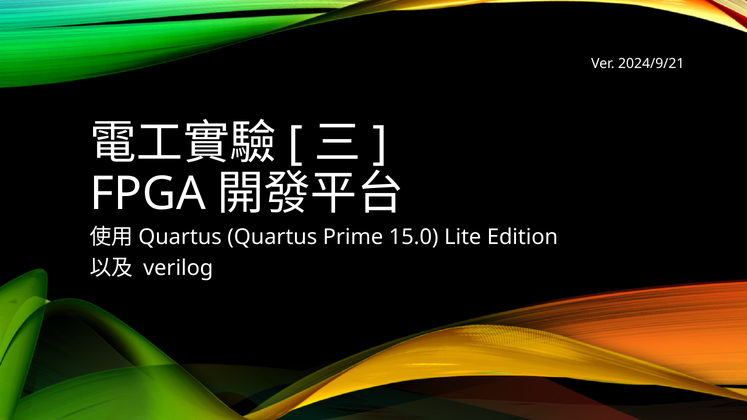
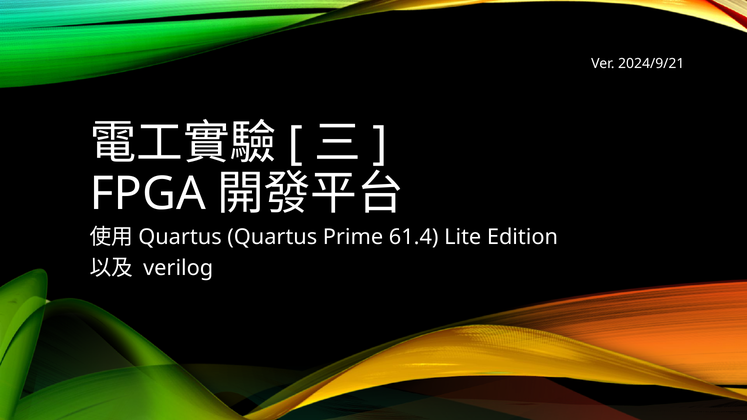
15.0: 15.0 -> 61.4 (414, 237)
